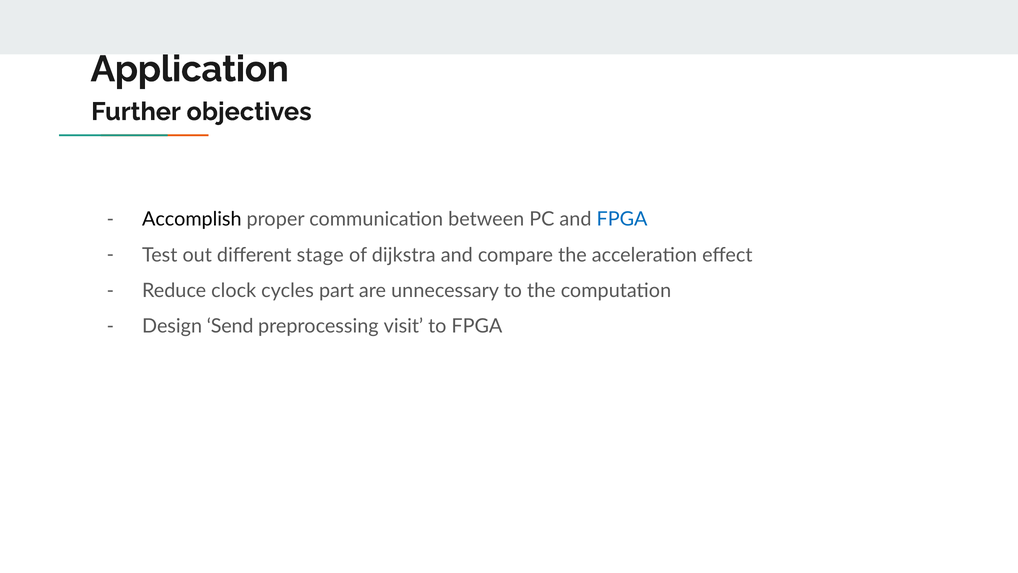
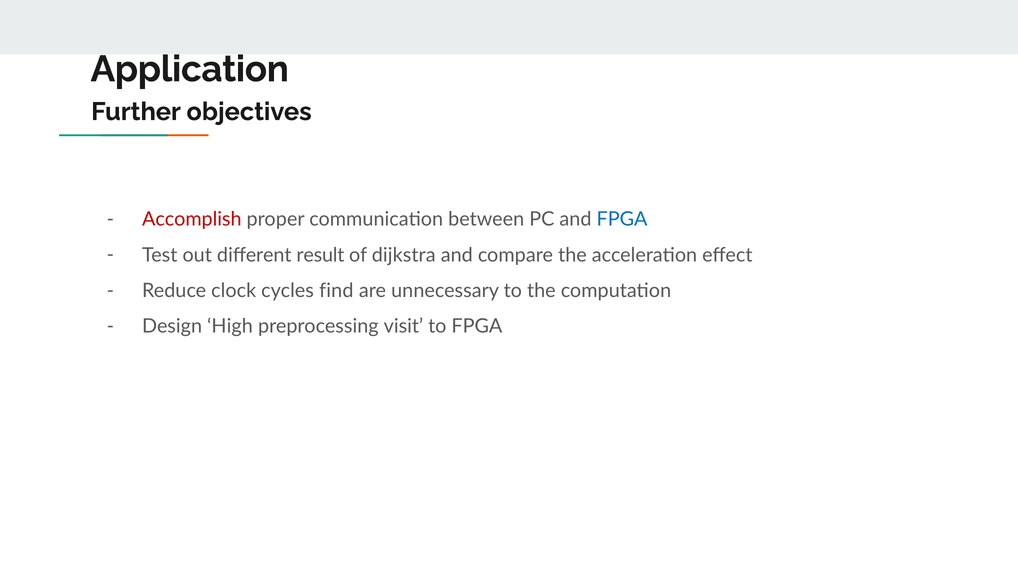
Accomplish colour: black -> red (192, 219)
stage: stage -> result (320, 255)
part: part -> find (336, 291)
Send: Send -> High (230, 326)
